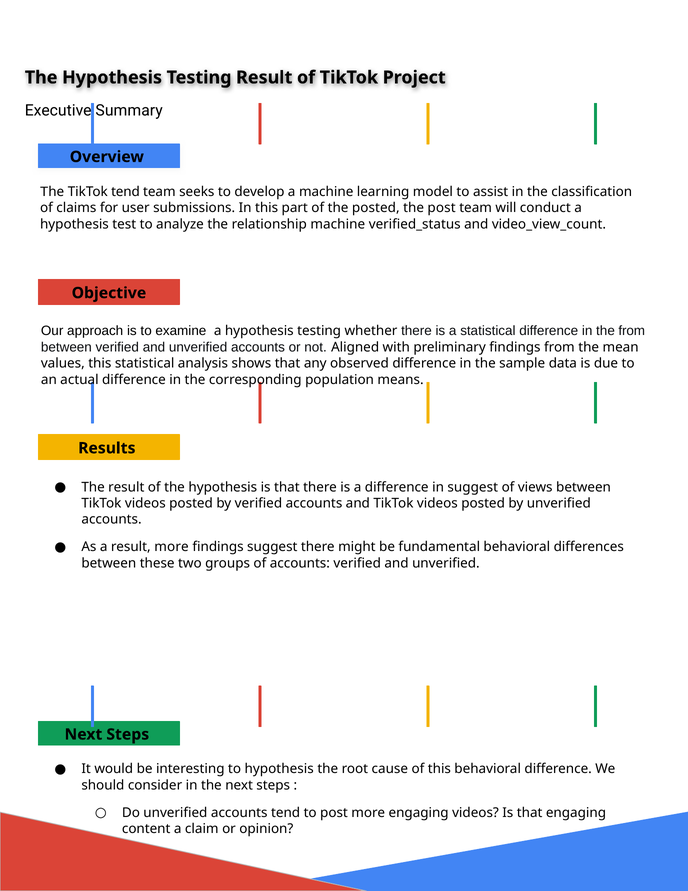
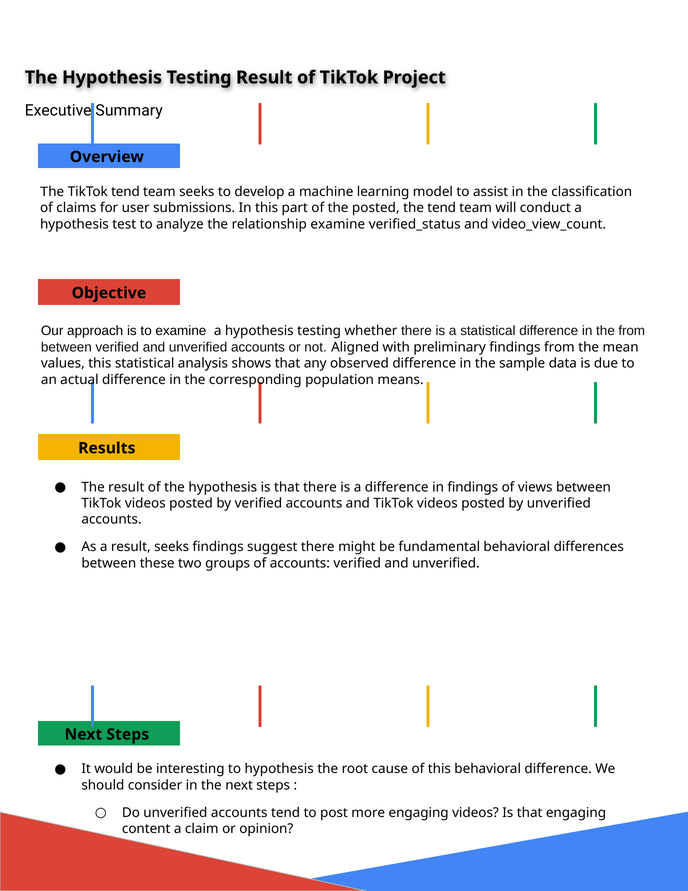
the post: post -> tend (442, 208)
relationship machine: machine -> examine (338, 224)
in suggest: suggest -> findings (473, 487)
result more: more -> seeks (172, 547)
